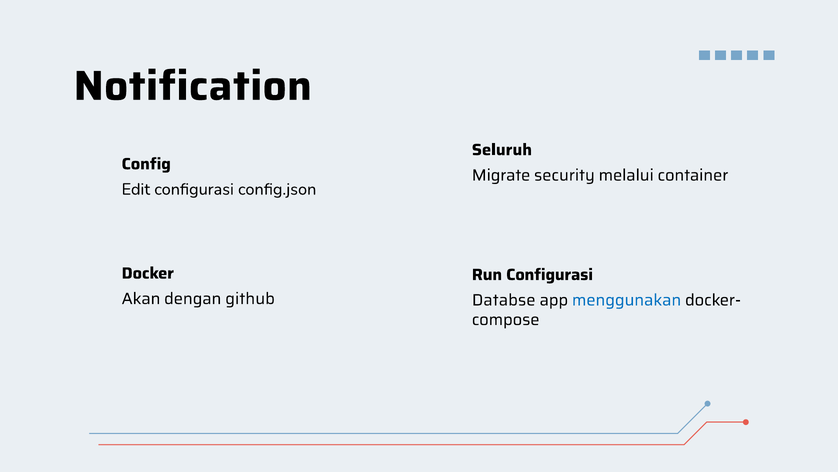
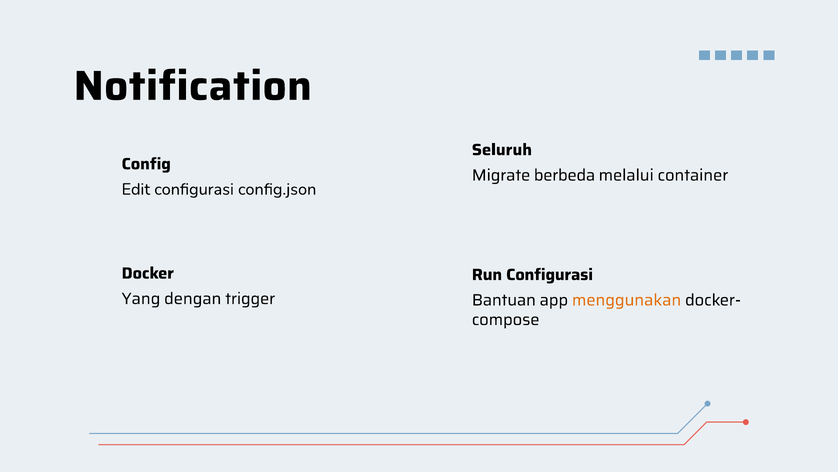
security: security -> berbeda (565, 175)
Akan: Akan -> Yang (141, 298)
github: github -> trigger (250, 298)
Databse: Databse -> Bantuan (504, 300)
menggunakan colour: blue -> orange (627, 300)
